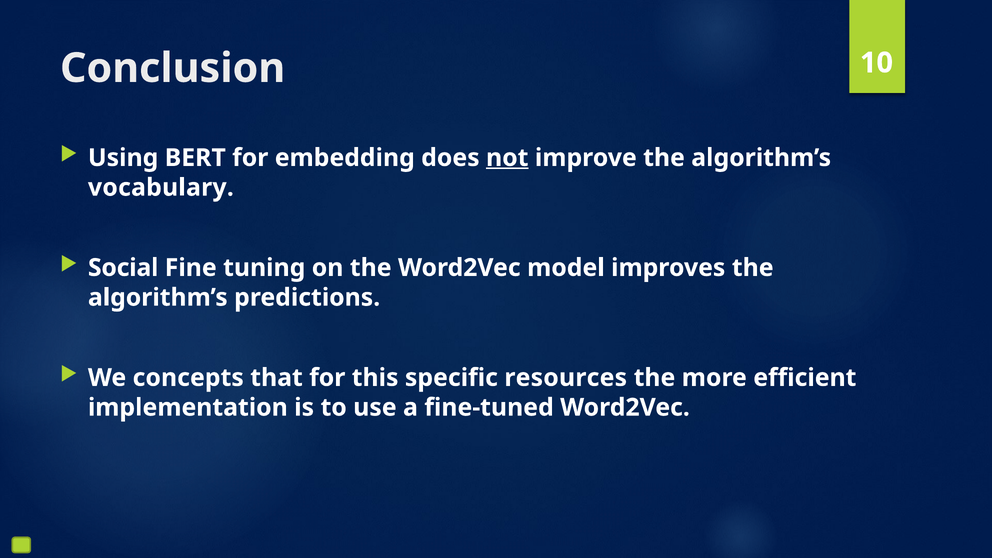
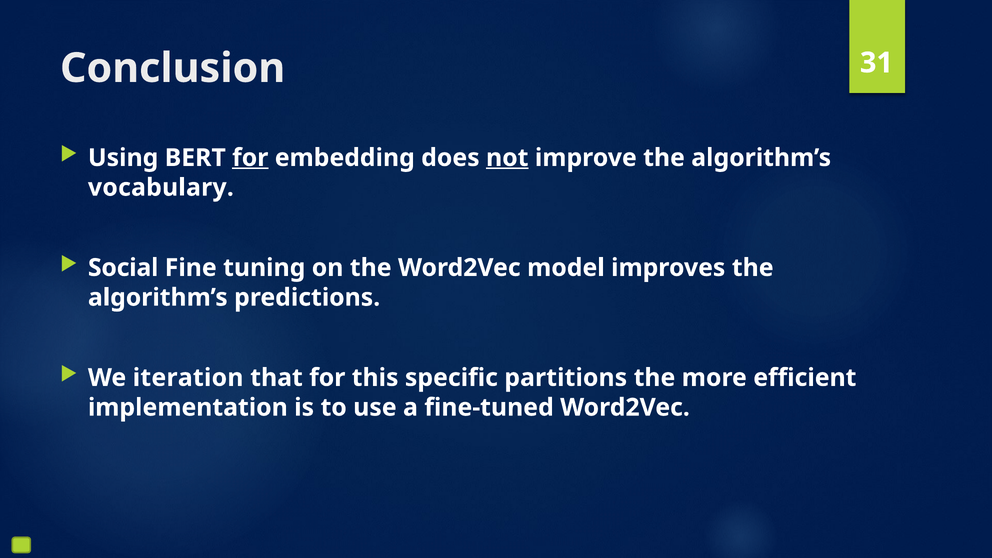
10: 10 -> 31 (876, 63)
for underline: none -> present (250, 158)
concepts: concepts -> iteration (188, 378)
resources: resources -> partitions (566, 378)
